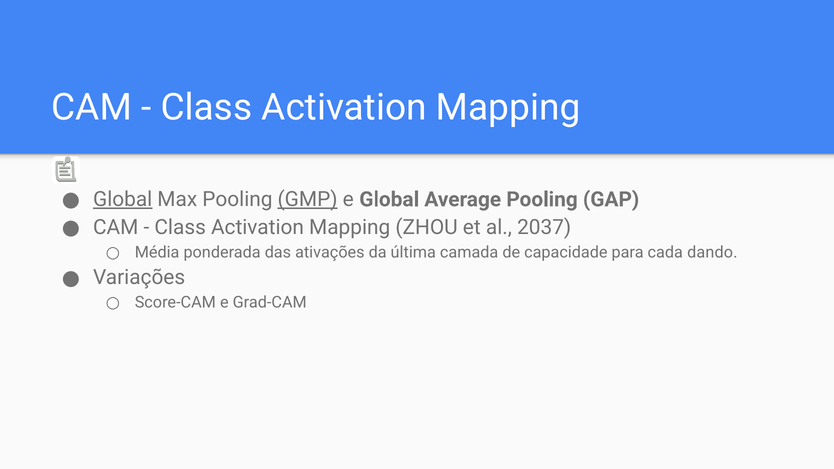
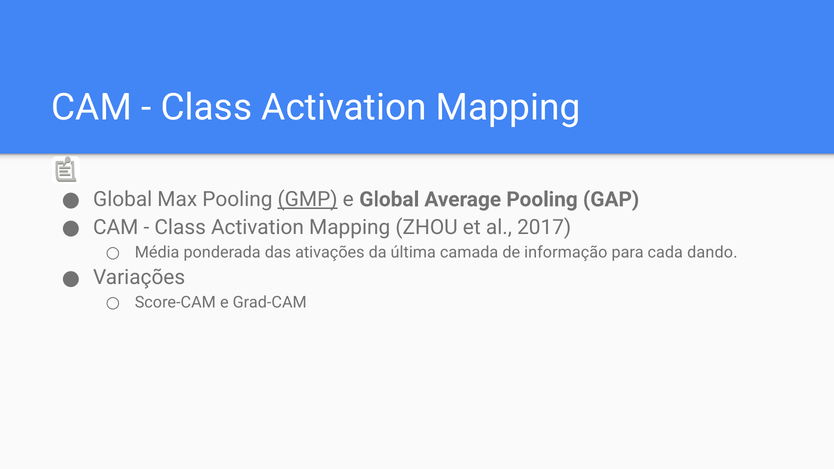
Global underline: present -> none (123, 199)
2037: 2037 -> 2017 (544, 228)
capacidade: capacidade -> informação (566, 252)
